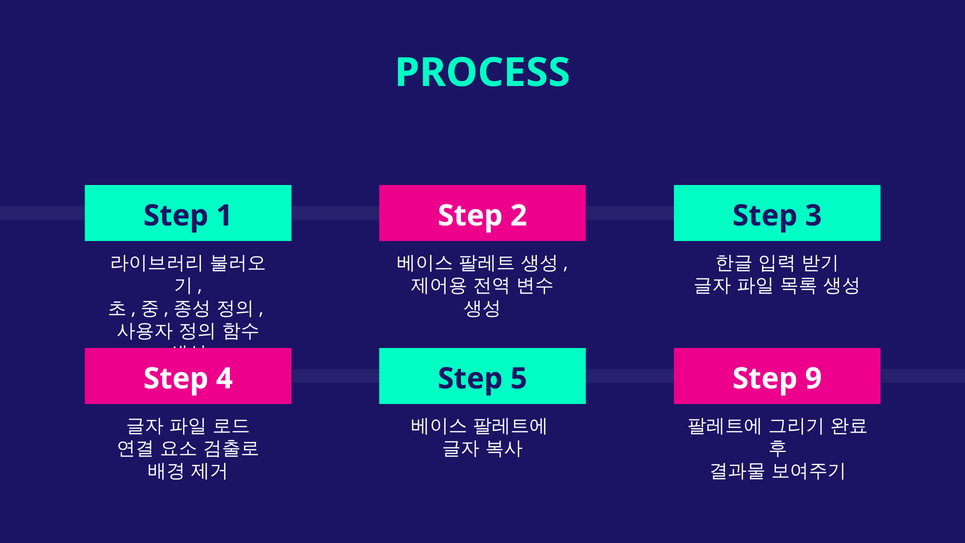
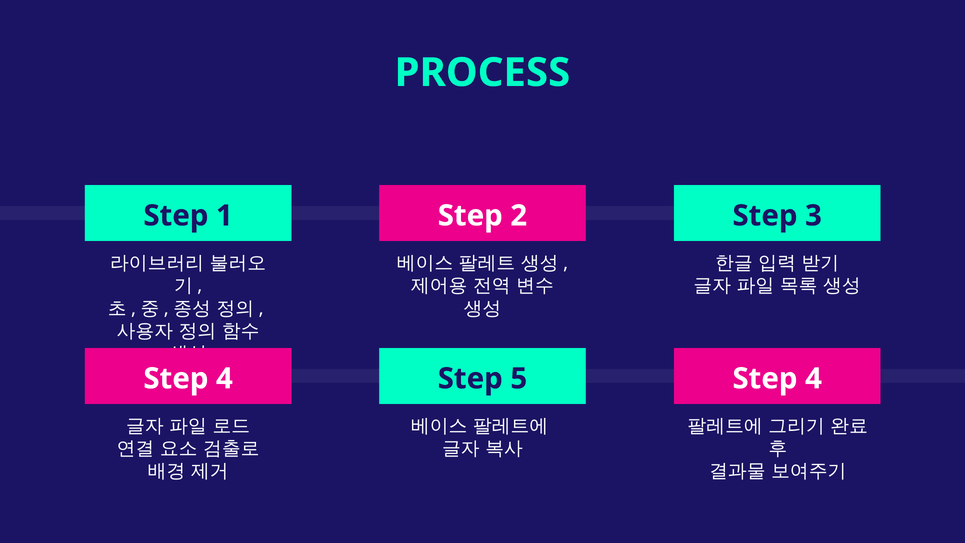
9: 9 -> 4 (813, 379)
